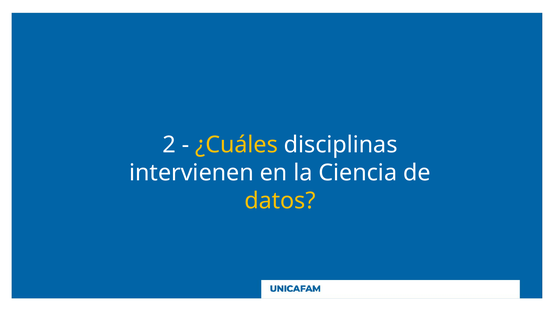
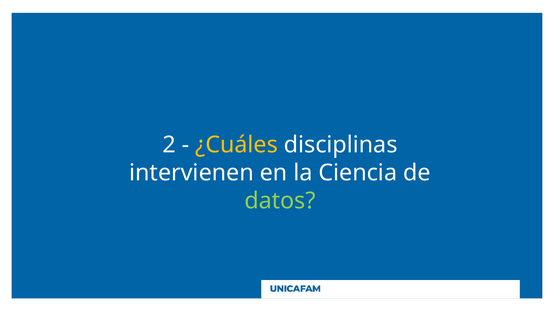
datos colour: yellow -> light green (280, 201)
